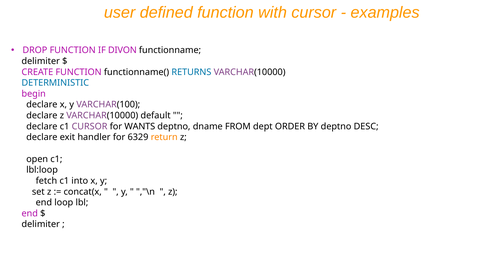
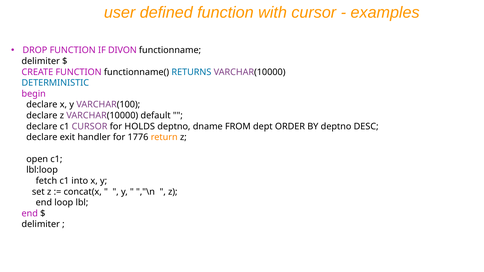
WANTS: WANTS -> HOLDS (140, 127)
6329: 6329 -> 1776 (138, 137)
